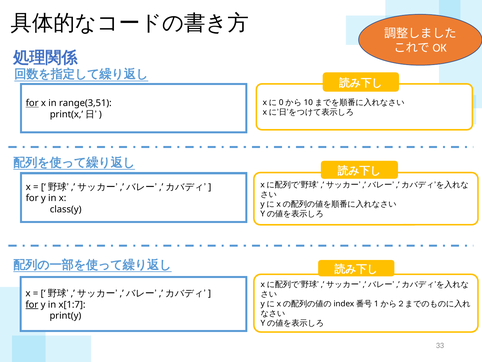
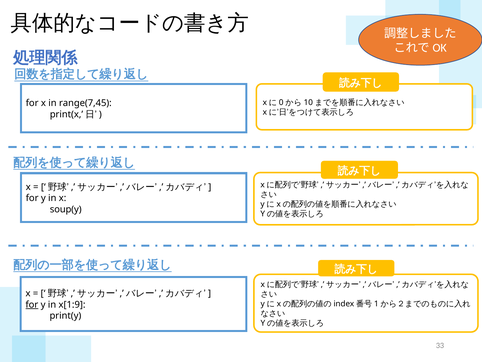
for underline: present -> none (32, 103)
range(3,51: range(3,51 -> range(7,45 (85, 103)
class(y: class(y -> soup(y (66, 209)
x[1:7: x[1:7 -> x[1:9 (72, 304)
